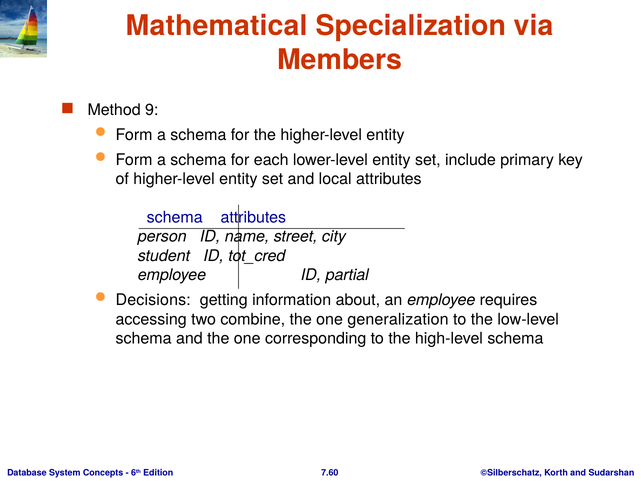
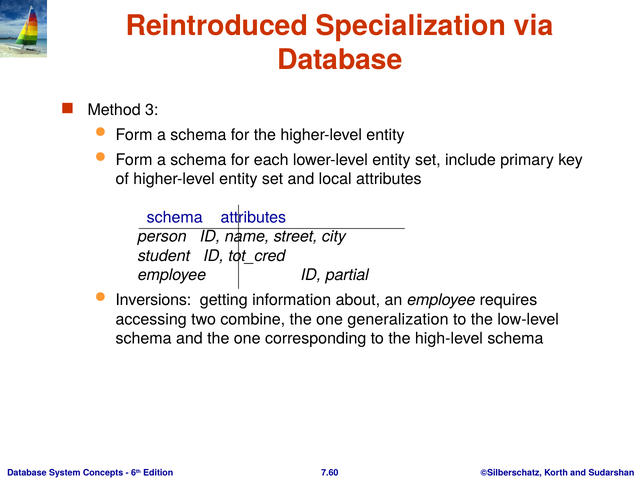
Mathematical: Mathematical -> Reintroduced (217, 26)
Members: Members -> Database (340, 60)
9: 9 -> 3 (152, 110)
Decisions: Decisions -> Inversions (153, 300)
